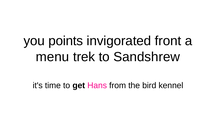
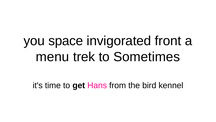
points: points -> space (66, 41)
Sandshrew: Sandshrew -> Sometimes (147, 57)
